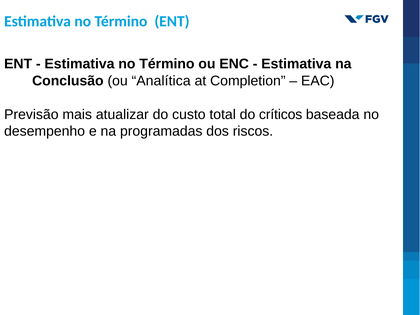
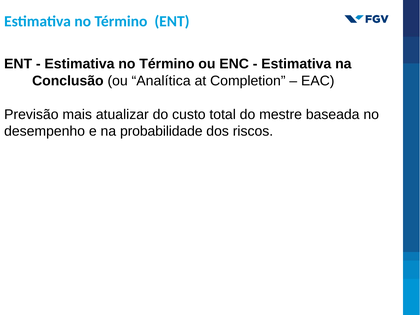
críticos: críticos -> mestre (281, 114)
programadas: programadas -> probabilidade (161, 131)
